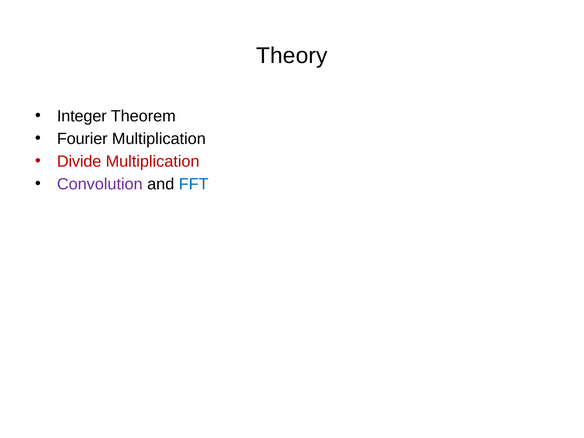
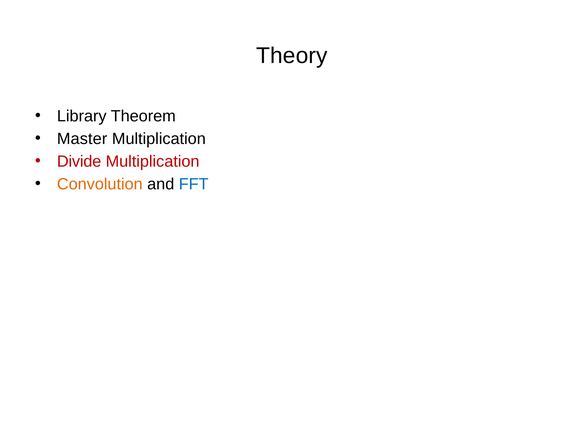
Integer: Integer -> Library (82, 116)
Fourier: Fourier -> Master (82, 139)
Convolution colour: purple -> orange (100, 184)
